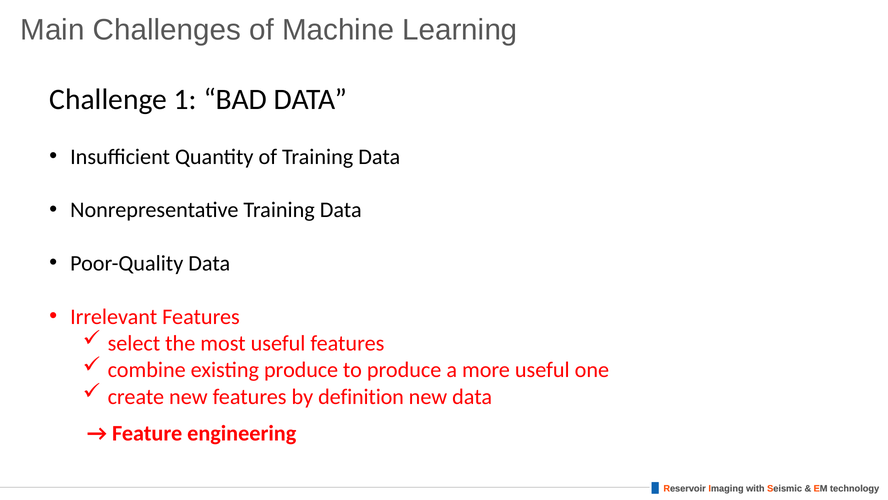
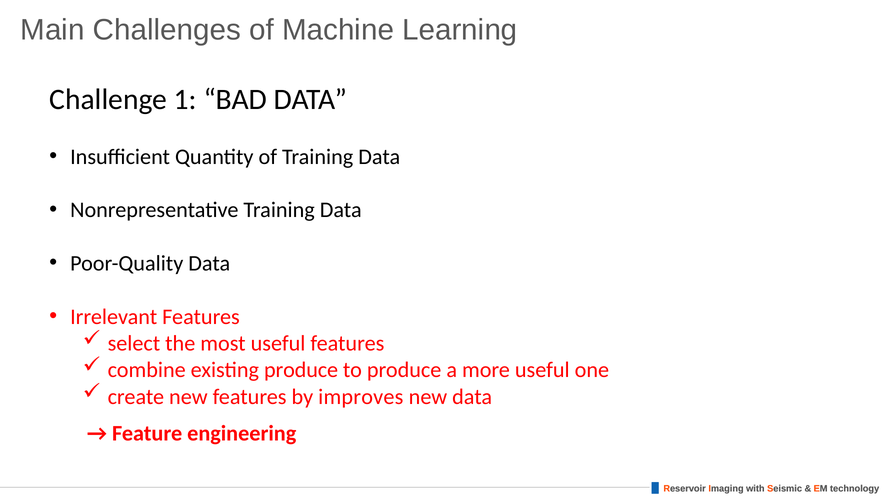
definition: definition -> improves (361, 396)
